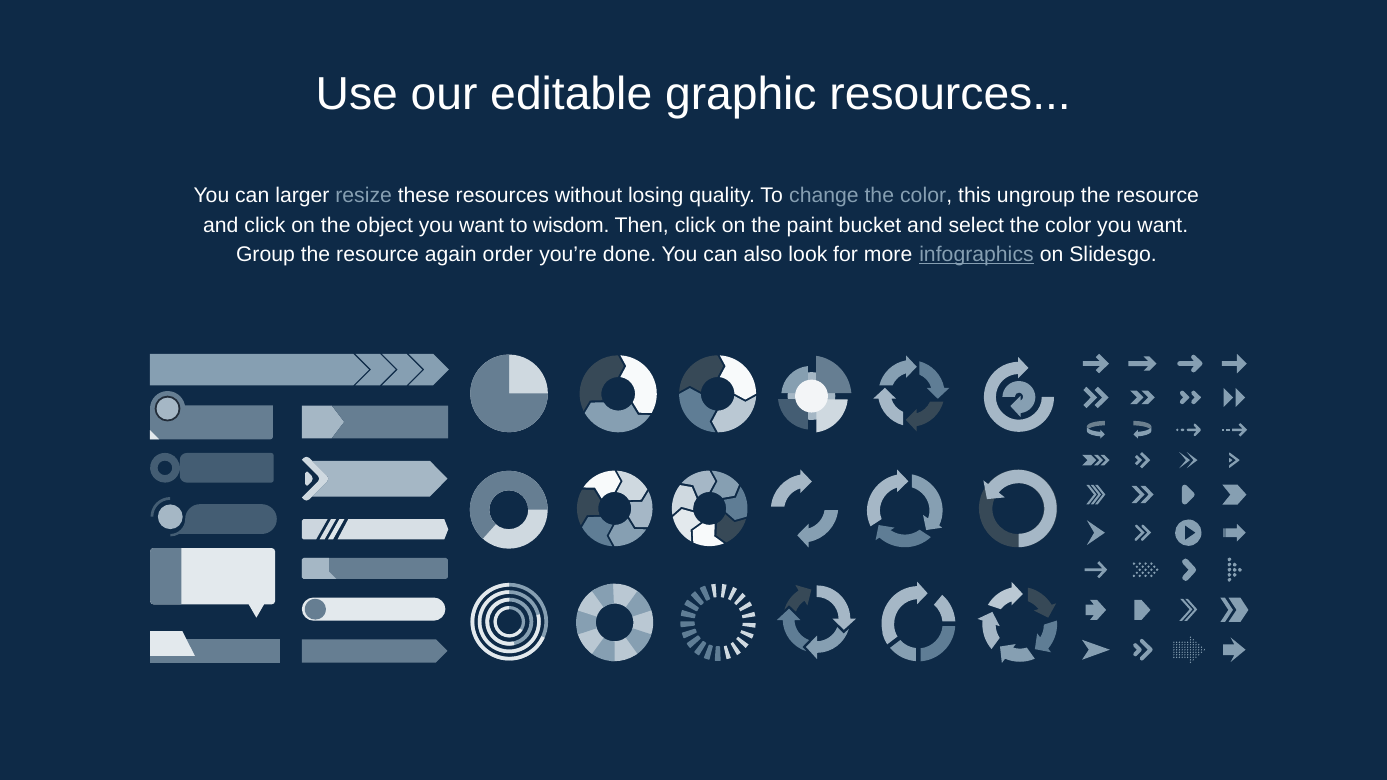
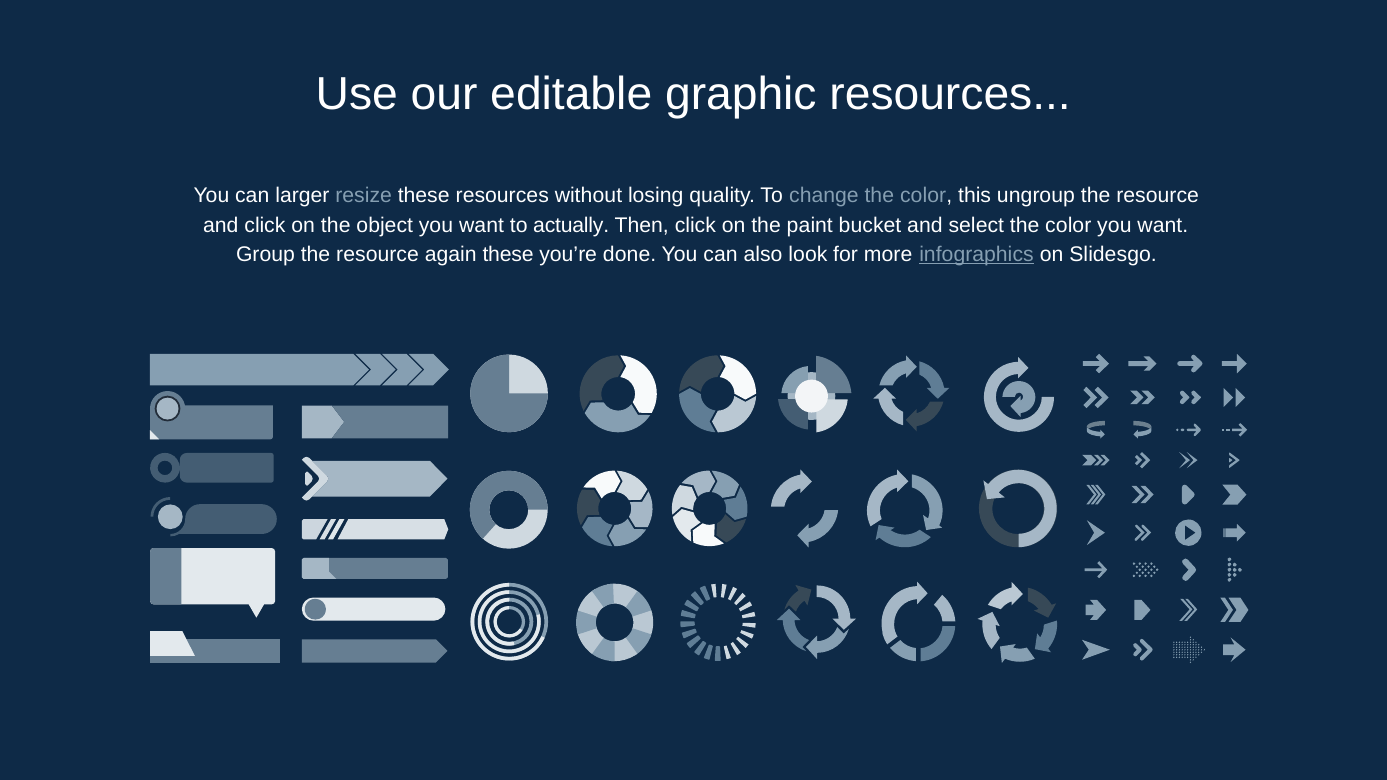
wisdom: wisdom -> actually (571, 225)
again order: order -> these (508, 254)
